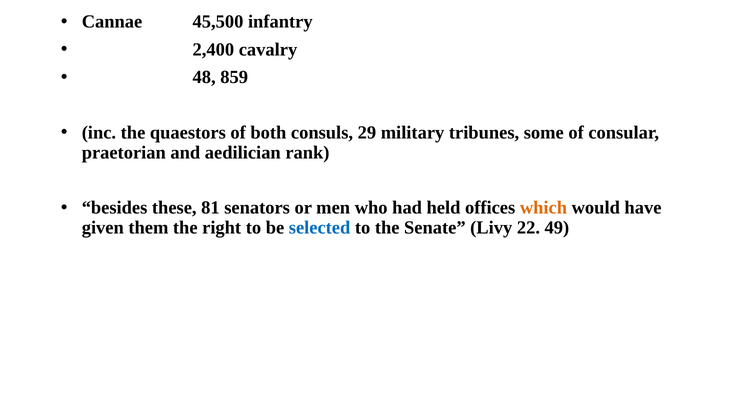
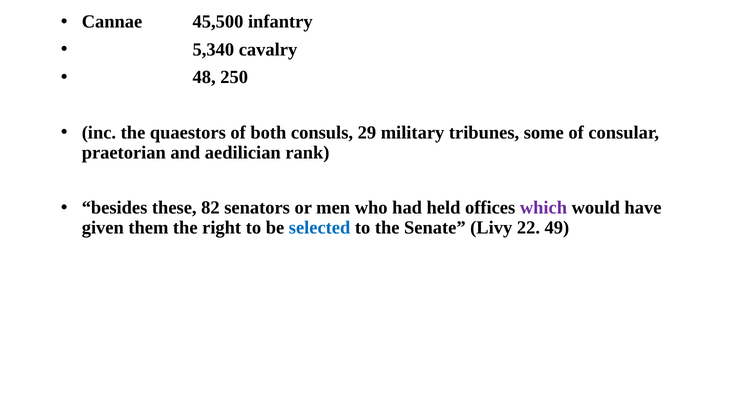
2,400: 2,400 -> 5,340 (213, 50)
859: 859 -> 250 (234, 77)
81: 81 -> 82 (210, 208)
which colour: orange -> purple (543, 208)
